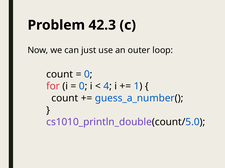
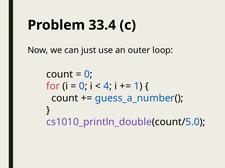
42.3: 42.3 -> 33.4 (102, 25)
